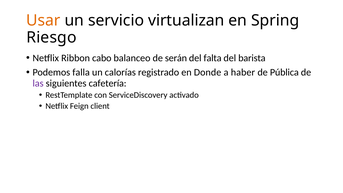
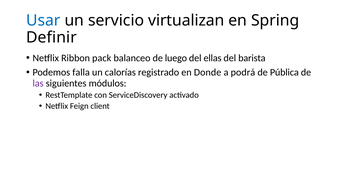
Usar colour: orange -> blue (43, 20)
Riesgo: Riesgo -> Definir (51, 37)
cabo: cabo -> pack (102, 58)
serán: serán -> luego (176, 58)
falta: falta -> ellas (213, 58)
haber: haber -> podrá (243, 72)
cafetería: cafetería -> módulos (108, 83)
